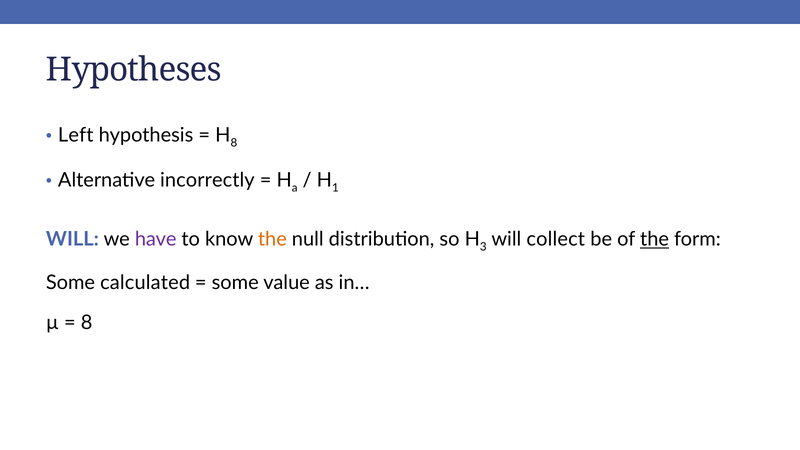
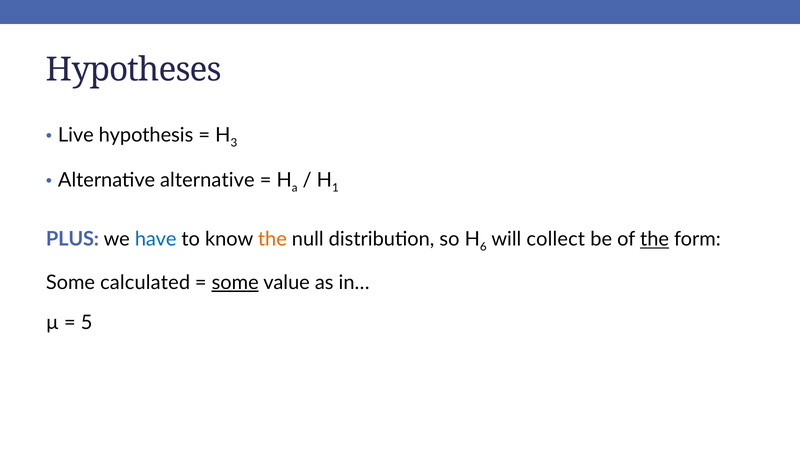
Left: Left -> Live (76, 135)
8: 8 -> 3 (234, 143)
Alternative incorrectly: incorrectly -> alternative (207, 180)
WILL: WILL -> PLUS (72, 239)
have colour: purple -> blue (156, 239)
3: 3 -> 6 (483, 247)
some underline: none -> present (235, 283)
8: 8 -> 5 (87, 323)
